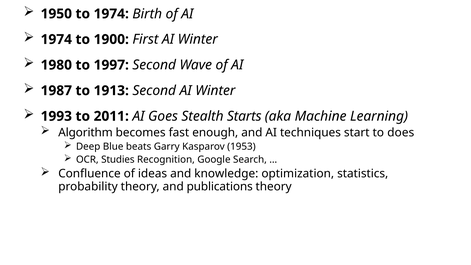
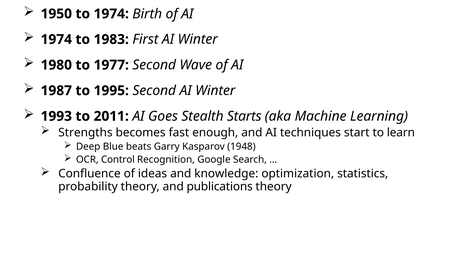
1900: 1900 -> 1983 (111, 39)
1997: 1997 -> 1977 (111, 65)
1913: 1913 -> 1995 (111, 91)
Algorithm: Algorithm -> Strengths (85, 132)
does: does -> learn (401, 132)
1953: 1953 -> 1948 (241, 147)
Studies: Studies -> Control (118, 160)
